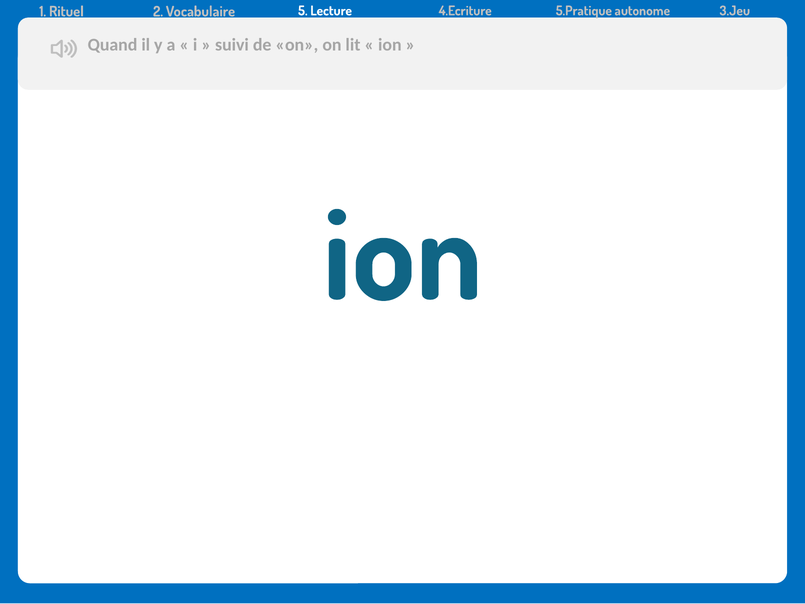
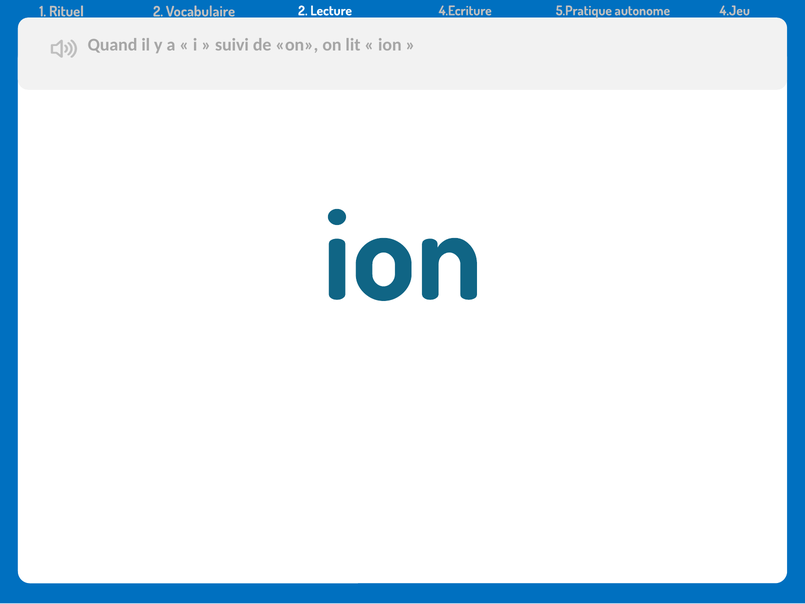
Vocabulaire 5: 5 -> 2 (303, 11)
3.Jeu: 3.Jeu -> 4.Jeu (735, 11)
